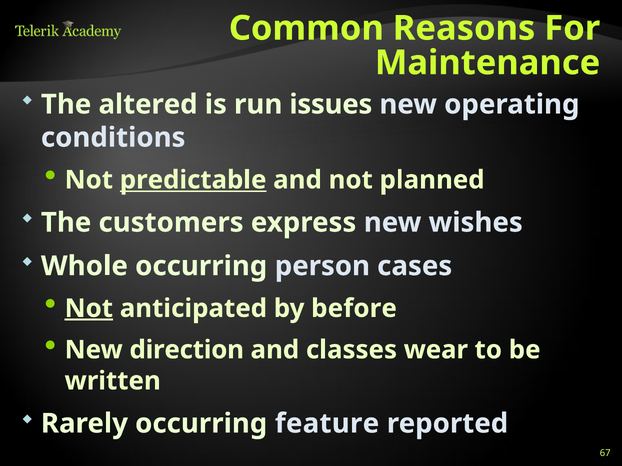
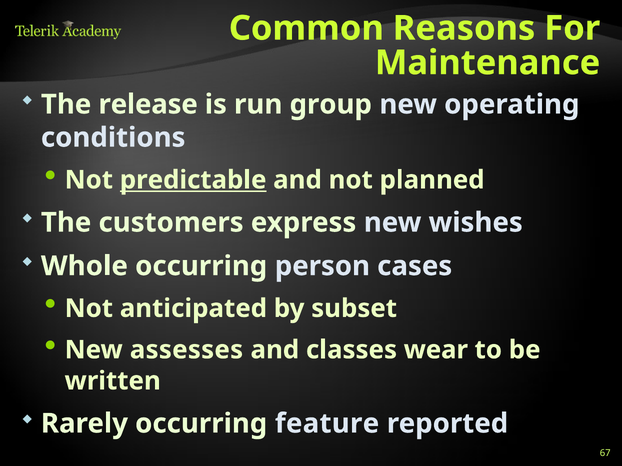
altered: altered -> release (148, 105)
issues: issues -> group (331, 105)
Not underline: present -> none (89, 309)
before: before -> subset (354, 309)
direction: direction -> assesses (186, 350)
